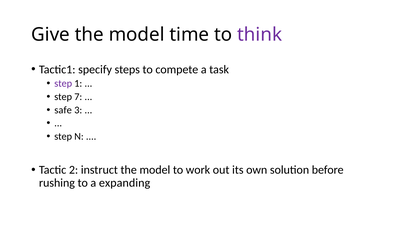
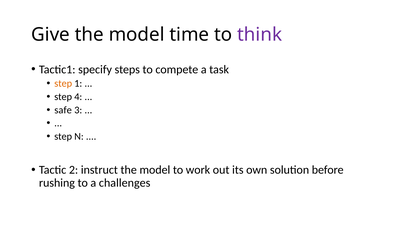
step colour: purple -> orange (63, 83)
7: 7 -> 4 (78, 97)
expanding: expanding -> challenges (125, 183)
